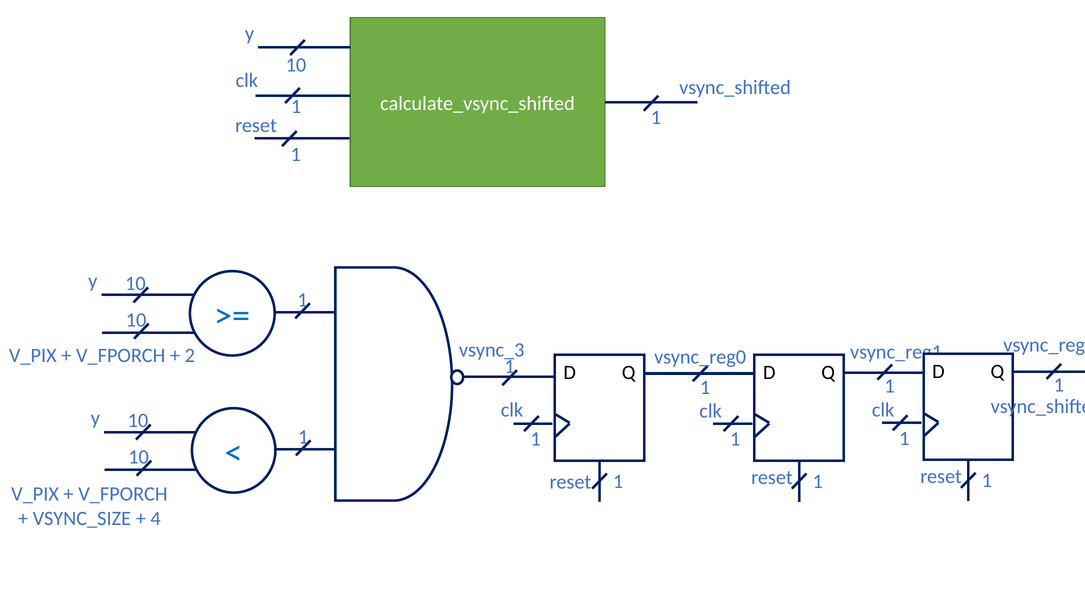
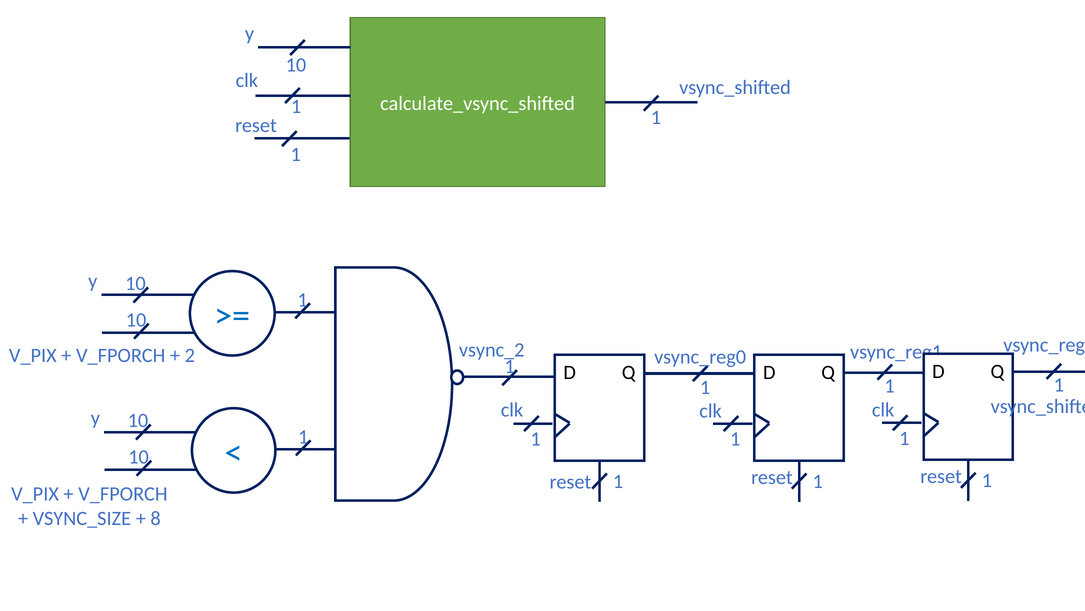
vsync_3: vsync_3 -> vsync_2 (492, 350)
4: 4 -> 8 (156, 518)
